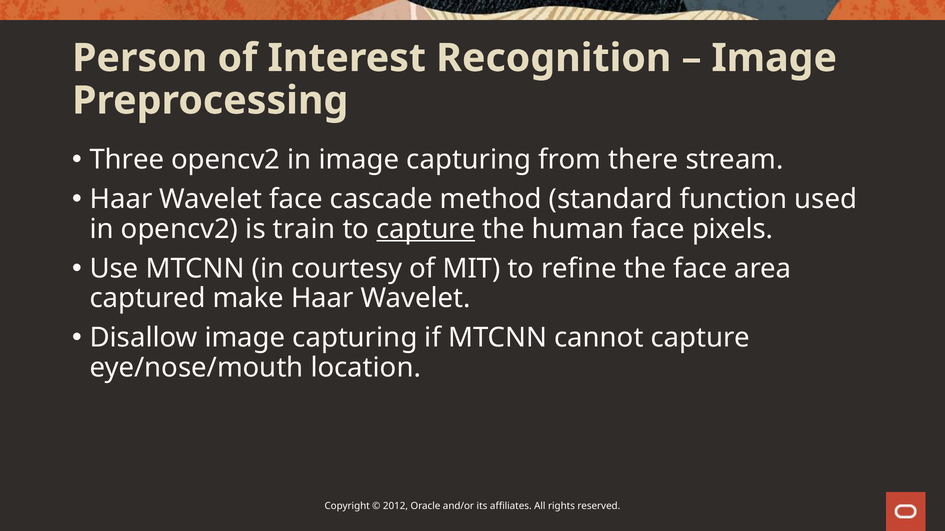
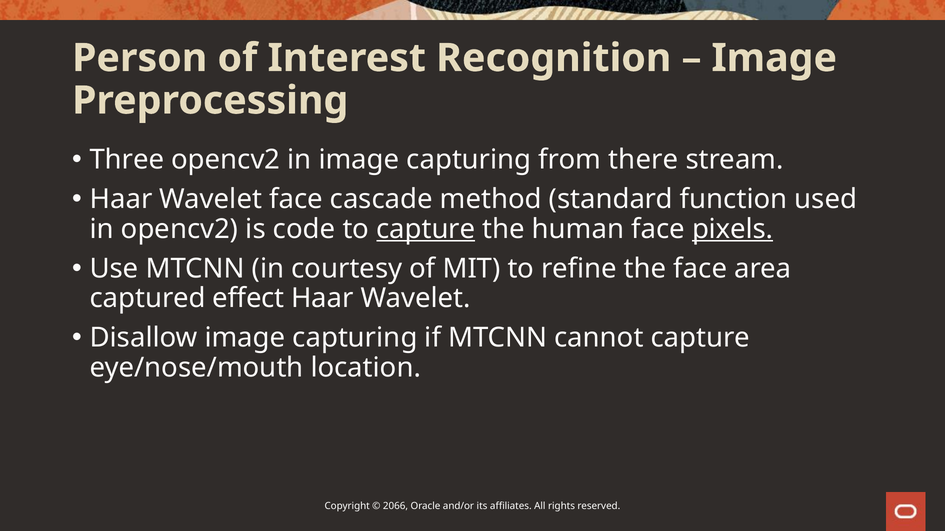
train: train -> code (304, 229)
pixels underline: none -> present (733, 229)
make: make -> effect (248, 299)
2012: 2012 -> 2066 (396, 507)
